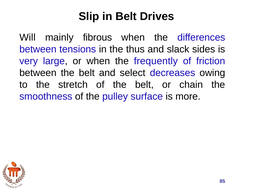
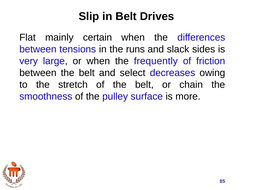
Will: Will -> Flat (28, 37)
fibrous: fibrous -> certain (97, 37)
thus: thus -> runs (135, 49)
